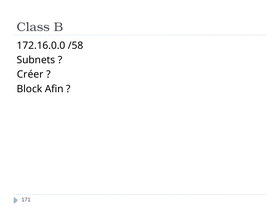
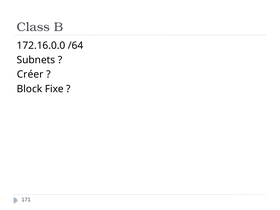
/58: /58 -> /64 (76, 45)
Afin: Afin -> Fixe (54, 89)
